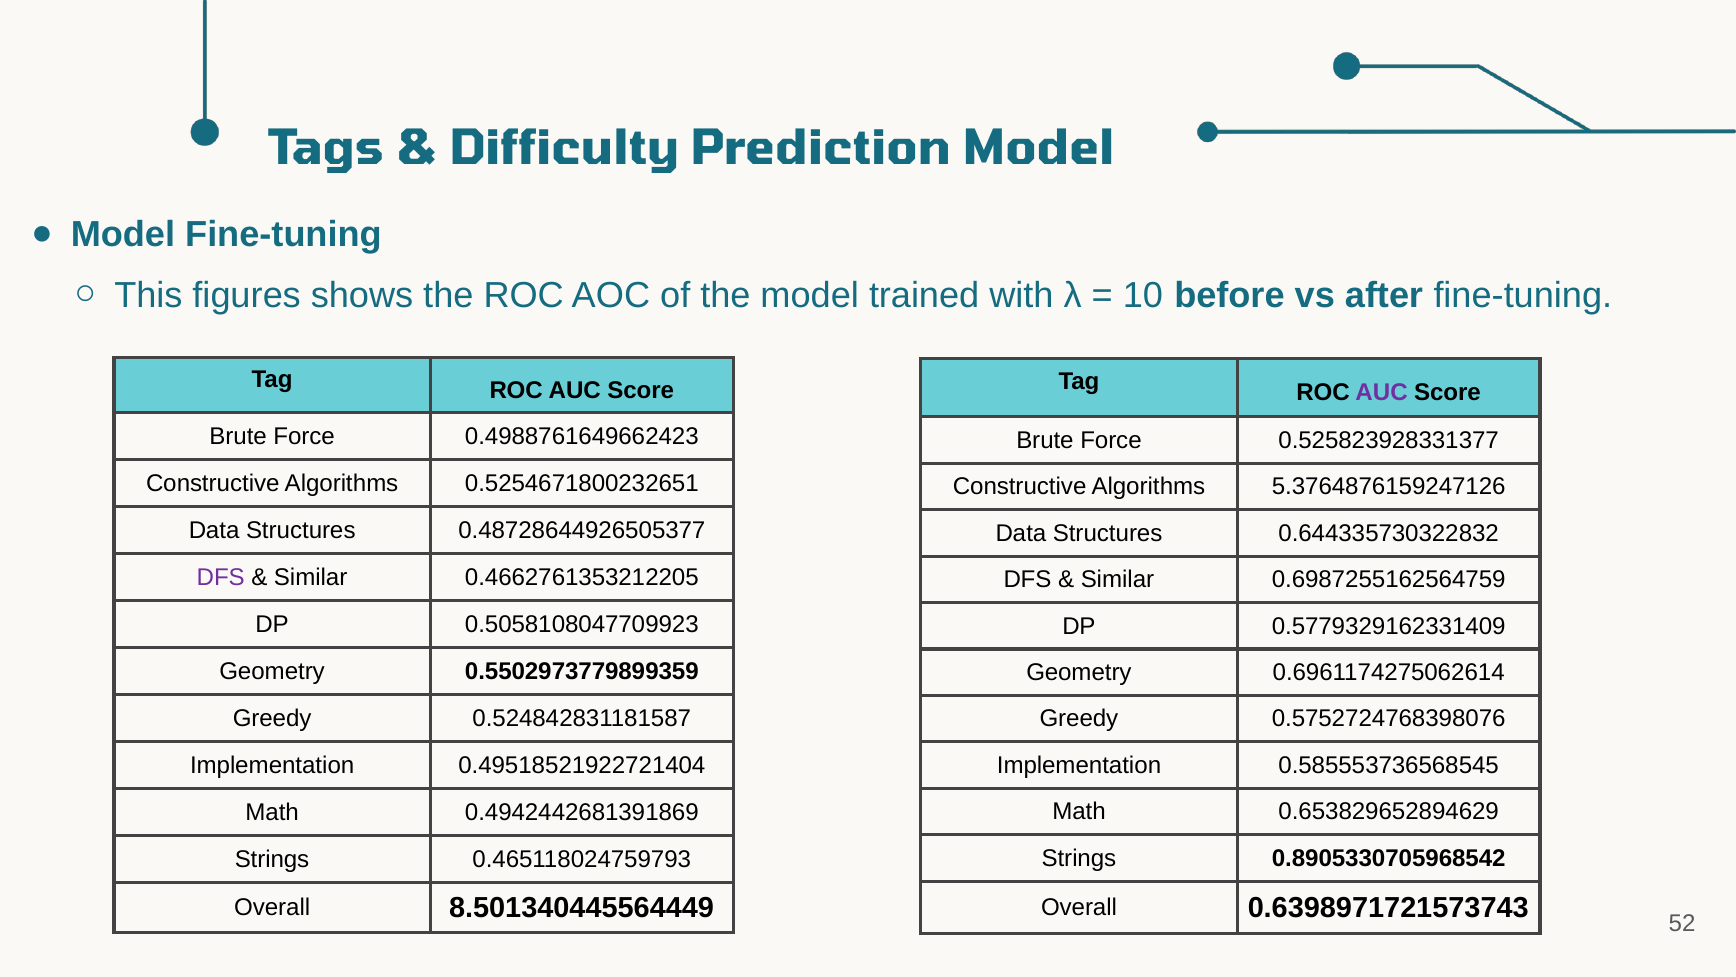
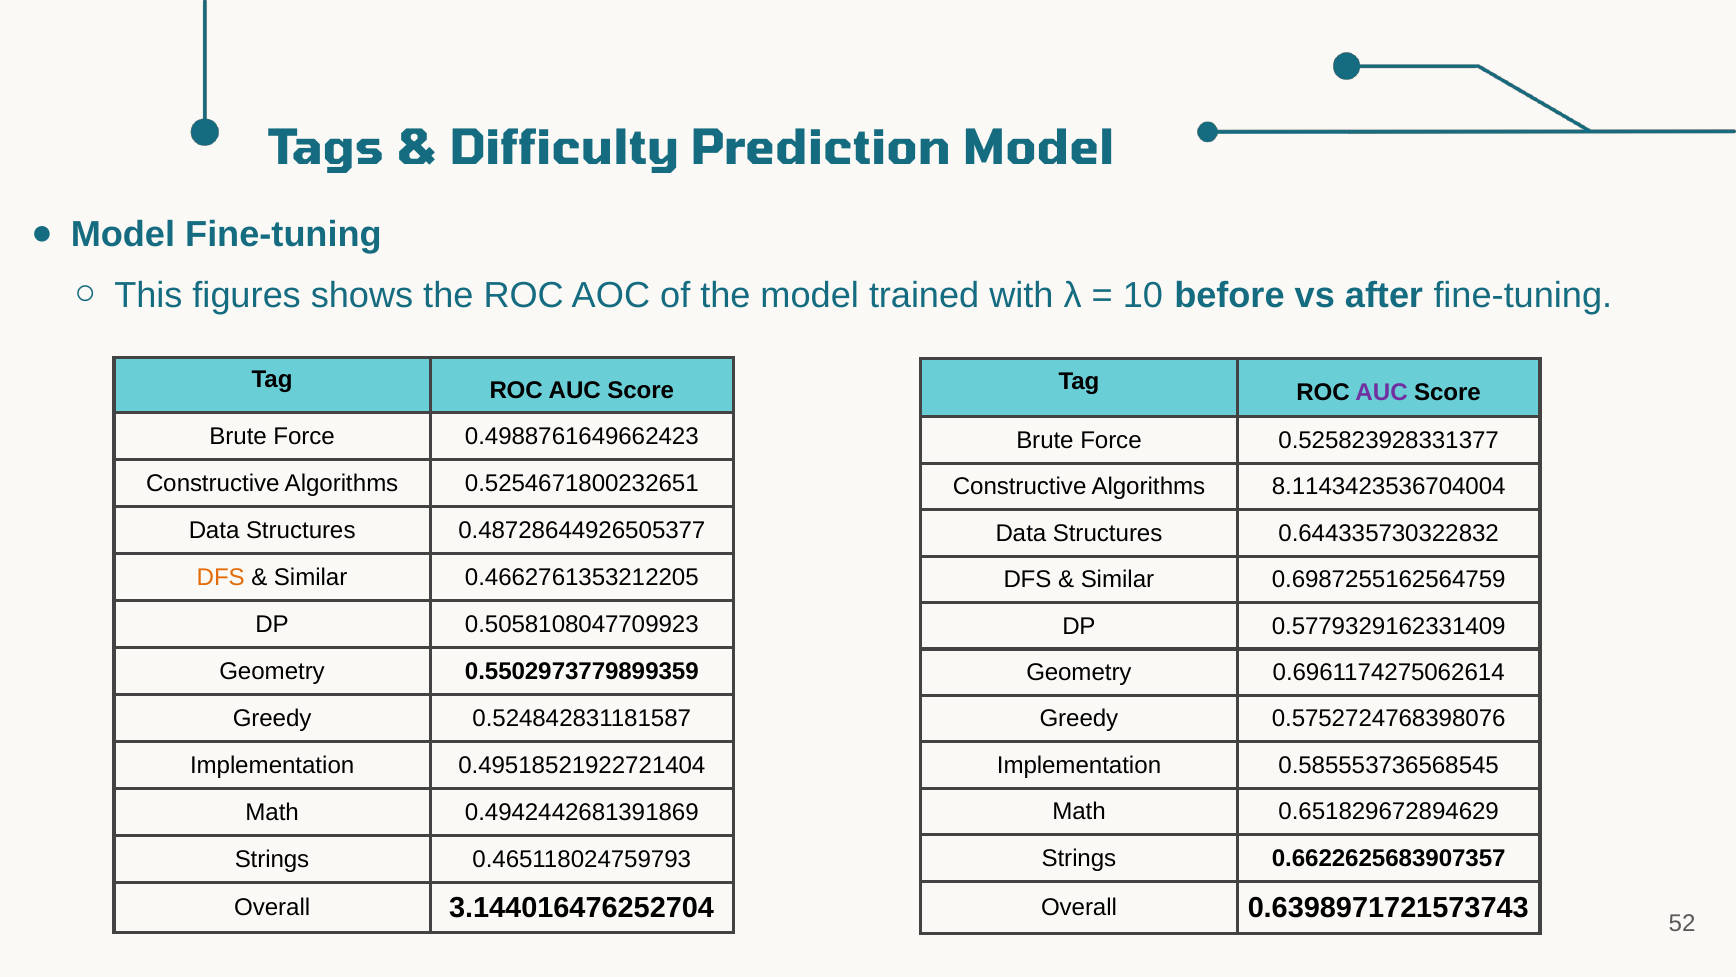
5.3764876159247126: 5.3764876159247126 -> 8.1143423536704004 (1389, 487)
DFS colour: purple -> orange (221, 577)
0.653829652894629: 0.653829652894629 -> 0.651829672894629 (1389, 811)
0.8905330705968542: 0.8905330705968542 -> 0.6622625683907357 (1389, 858)
8.501340445564449: 8.501340445564449 -> 3.144016476252704 (582, 907)
